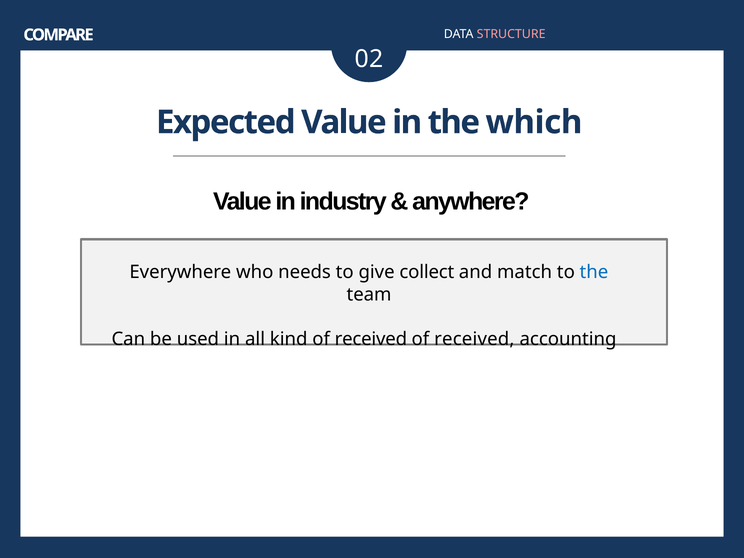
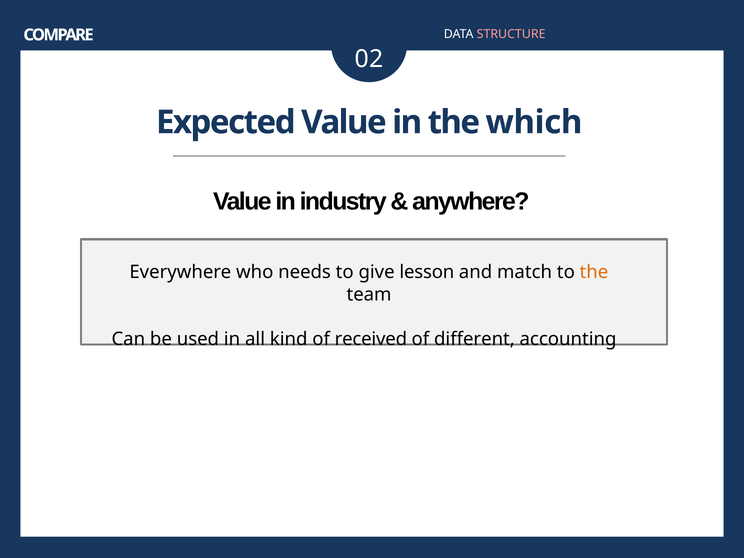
collect: collect -> lesson (427, 272)
the colour: blue -> orange (594, 272)
received: received -> different (474, 339)
